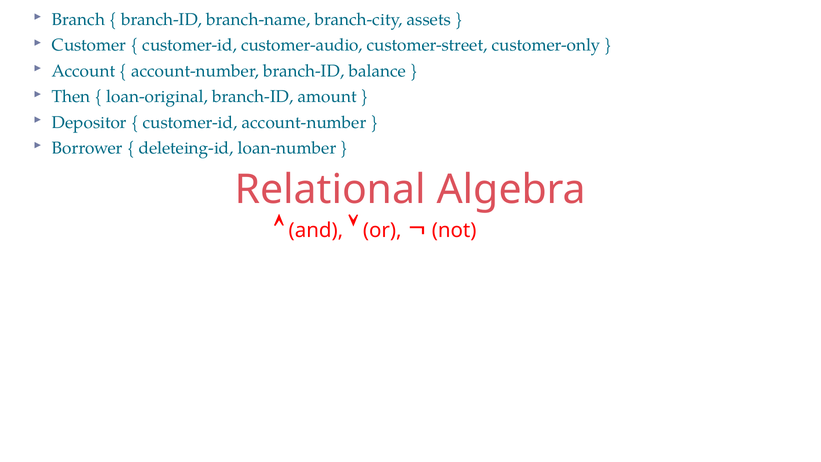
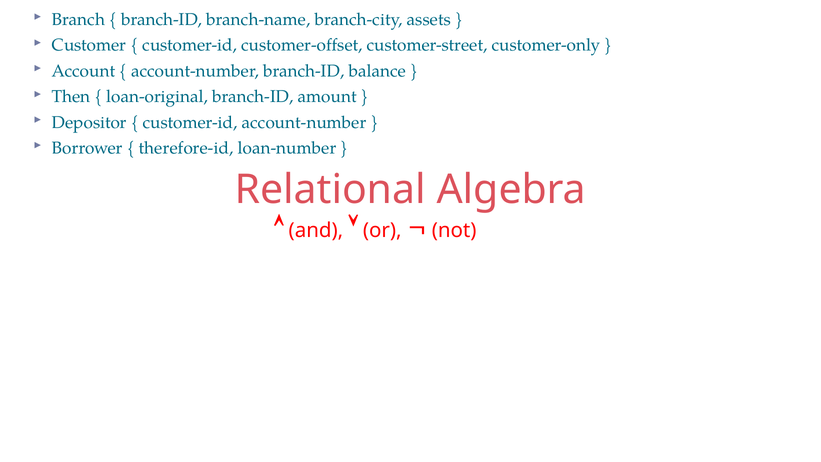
customer-audio: customer-audio -> customer-offset (302, 45)
deleteing-id: deleteing-id -> therefore-id (186, 148)
